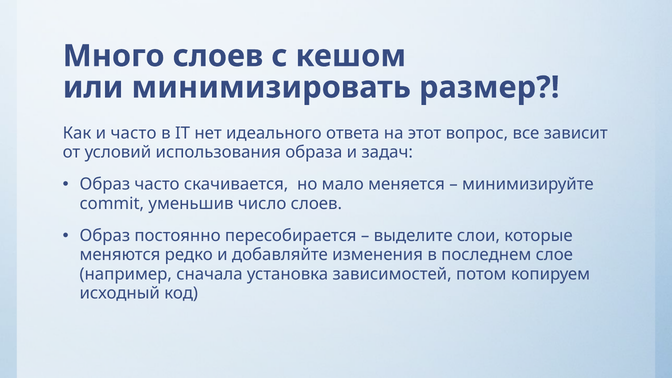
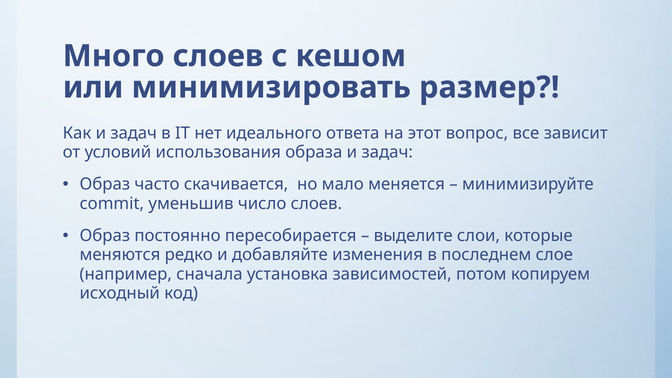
Как и часто: часто -> задач (134, 133)
